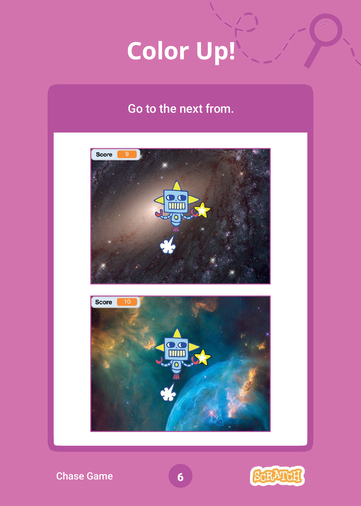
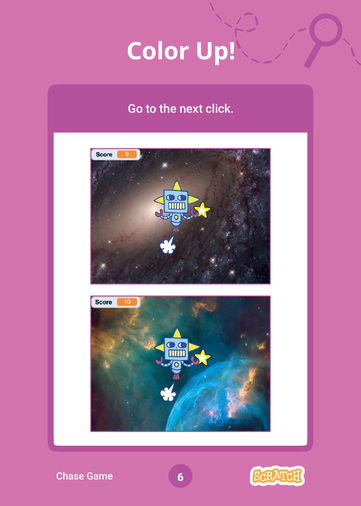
from: from -> click (220, 109)
